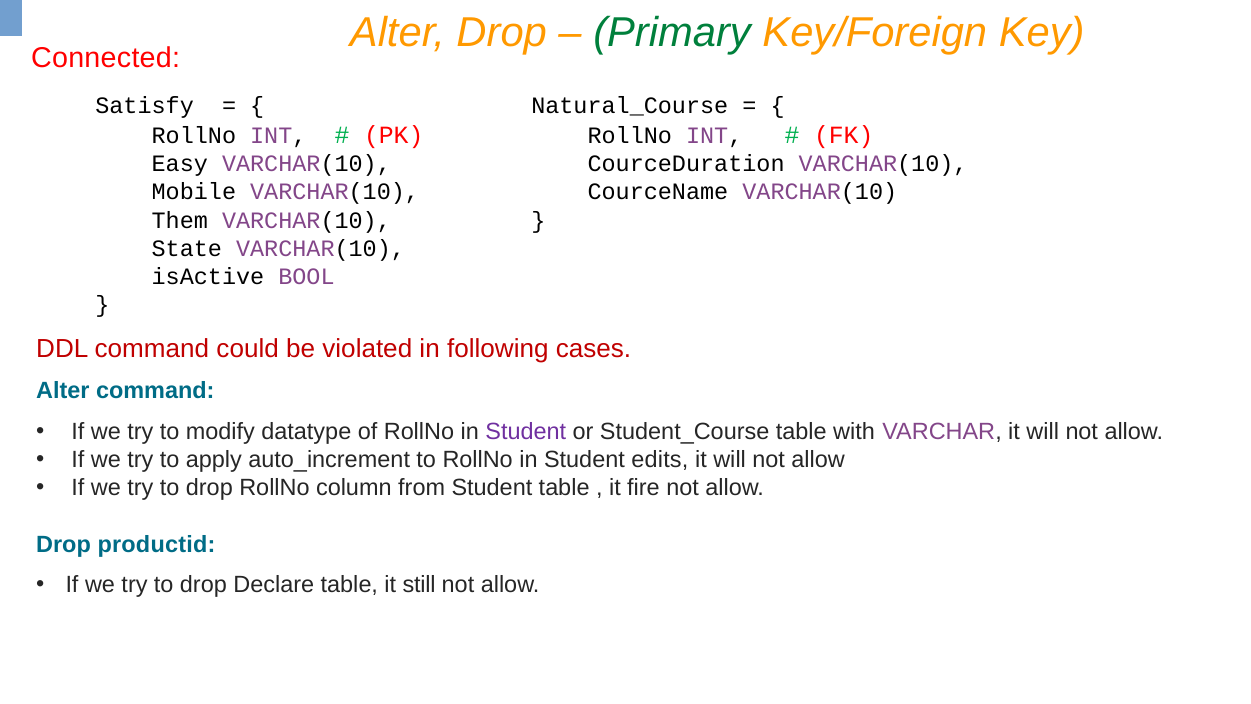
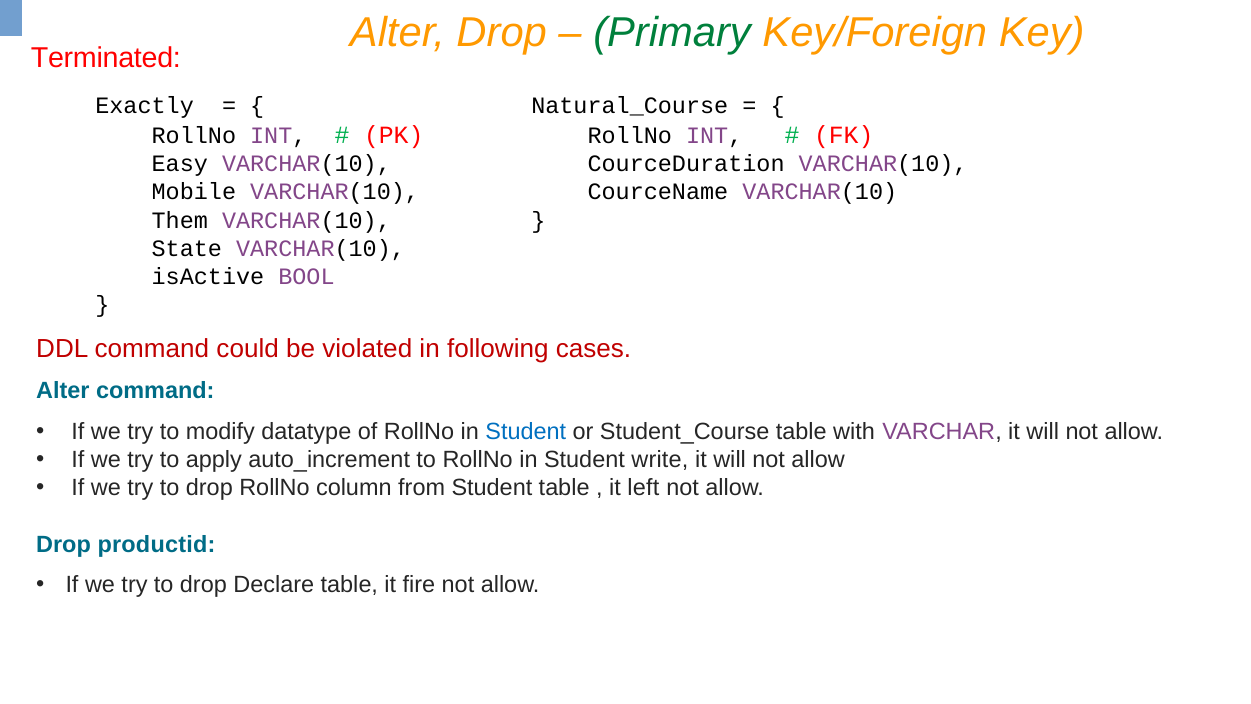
Connected: Connected -> Terminated (106, 58)
Satisfy: Satisfy -> Exactly (145, 106)
Student colour: purple -> blue (526, 431)
edits: edits -> write (660, 460)
fire: fire -> left (643, 488)
still: still -> fire (419, 585)
